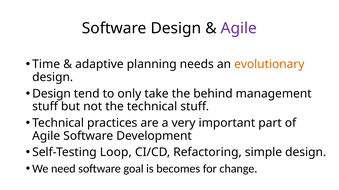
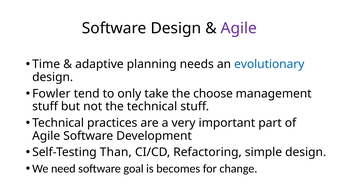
evolutionary colour: orange -> blue (269, 64)
Design: Design -> Fowler (51, 94)
behind: behind -> choose (213, 94)
Loop: Loop -> Than (116, 153)
